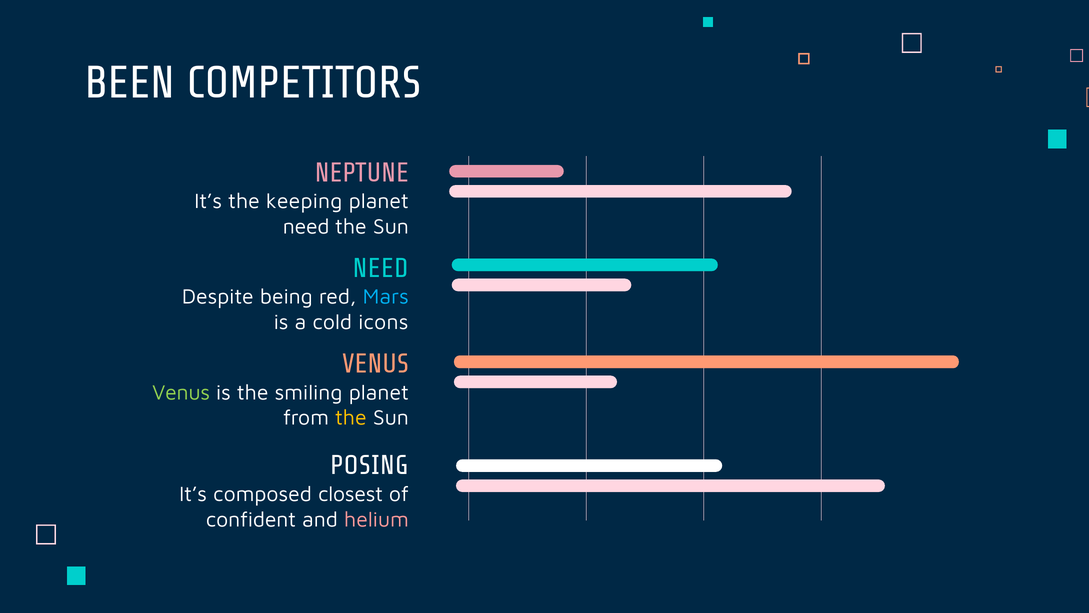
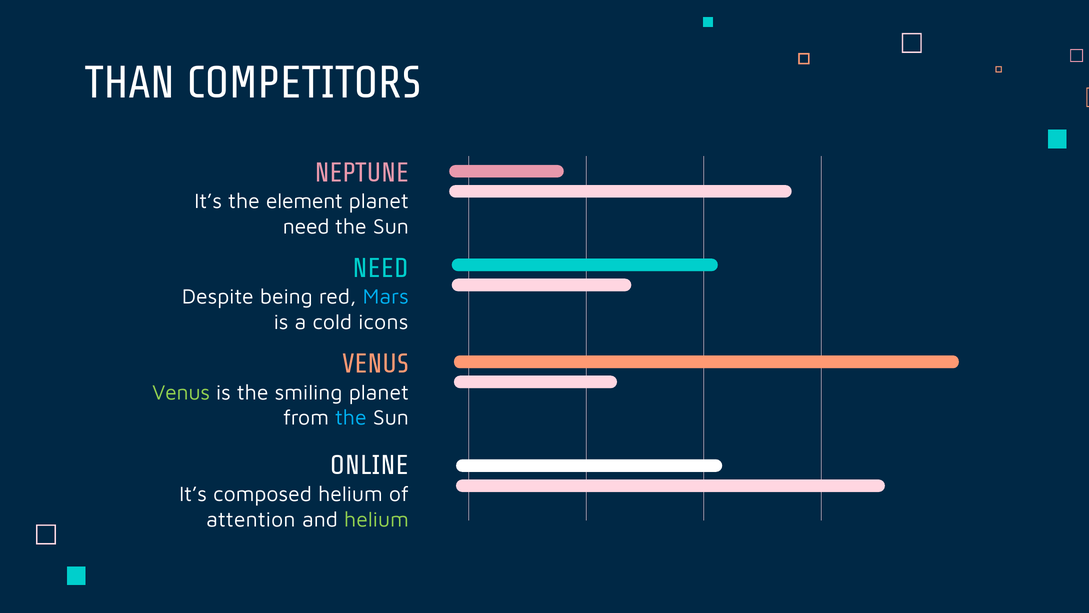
BEEN: BEEN -> THAN (130, 83)
keeping: keeping -> element (304, 201)
the colour: yellow -> light blue (351, 418)
POSING: POSING -> ONLINE (369, 465)
composed closest: closest -> helium (350, 494)
confident: confident -> attention (251, 519)
helium colour: pink -> light green (376, 519)
